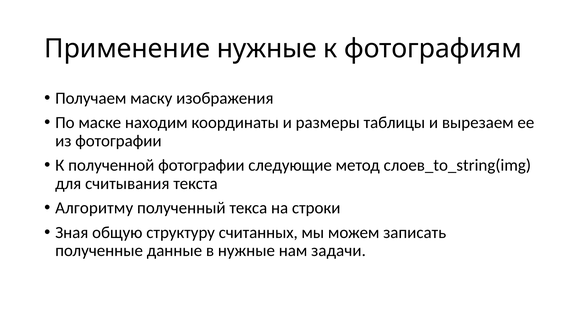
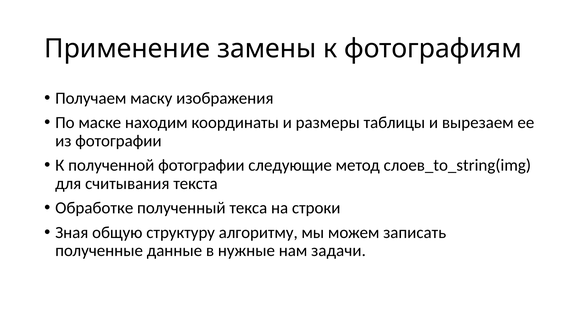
Применение нужные: нужные -> замены (267, 49)
Алгоритму: Алгоритму -> Обработке (94, 208)
считанных: считанных -> алгоритму (258, 232)
